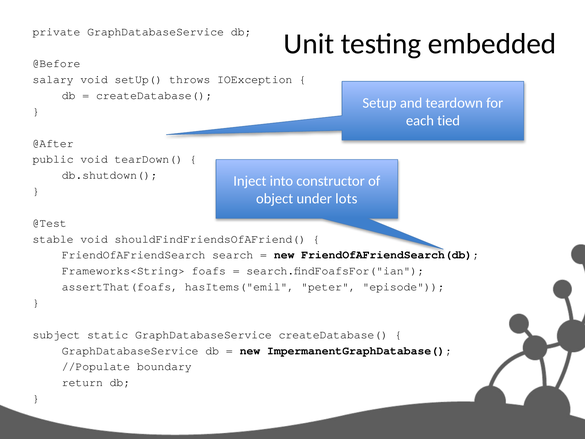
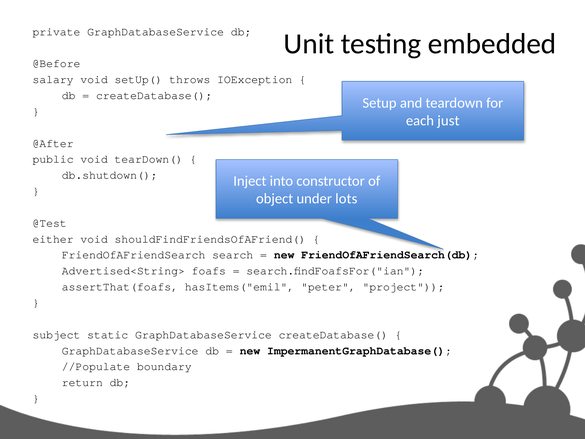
tied: tied -> just (448, 120)
stable: stable -> either (53, 239)
Frameworks<String>: Frameworks<String> -> Advertised<String> (123, 271)
episode: episode -> project (404, 287)
